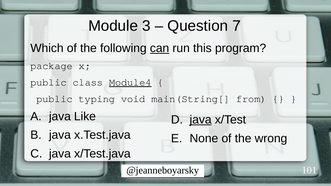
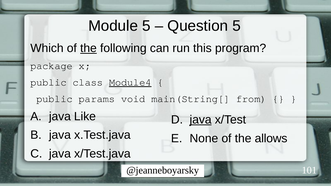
Module 3: 3 -> 5 (146, 26)
Question 7: 7 -> 5 (237, 26)
the underline: none -> present (88, 48)
can underline: present -> none (160, 48)
typing: typing -> params (97, 99)
wrong: wrong -> allows (271, 139)
